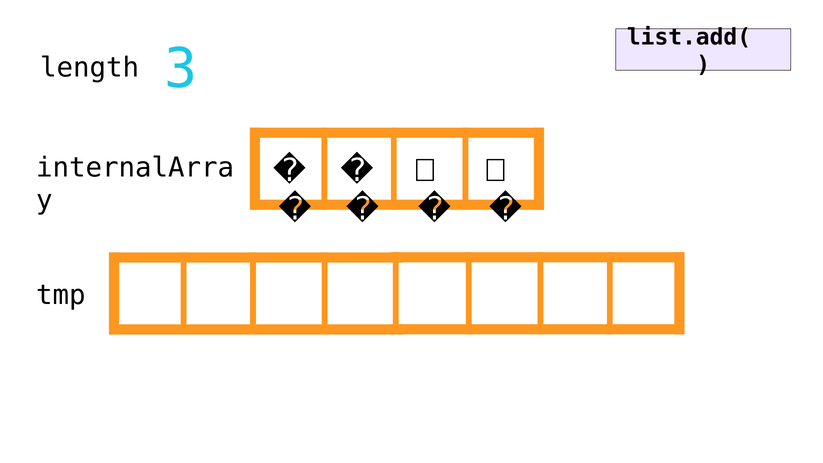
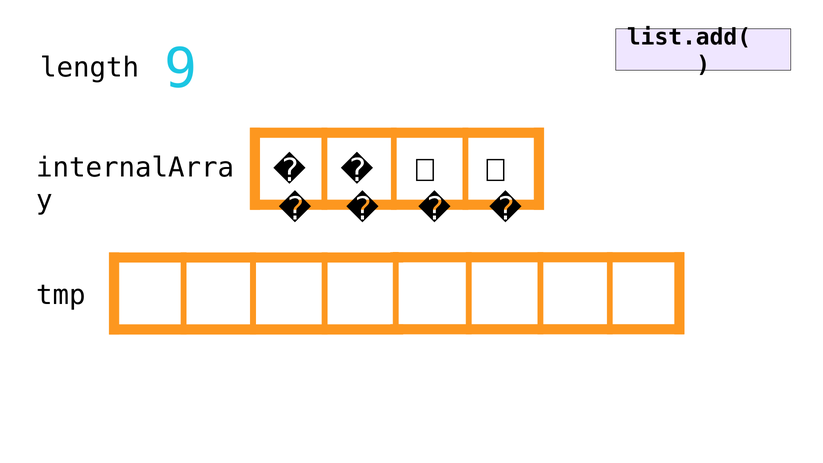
3: 3 -> 9 (181, 69)
